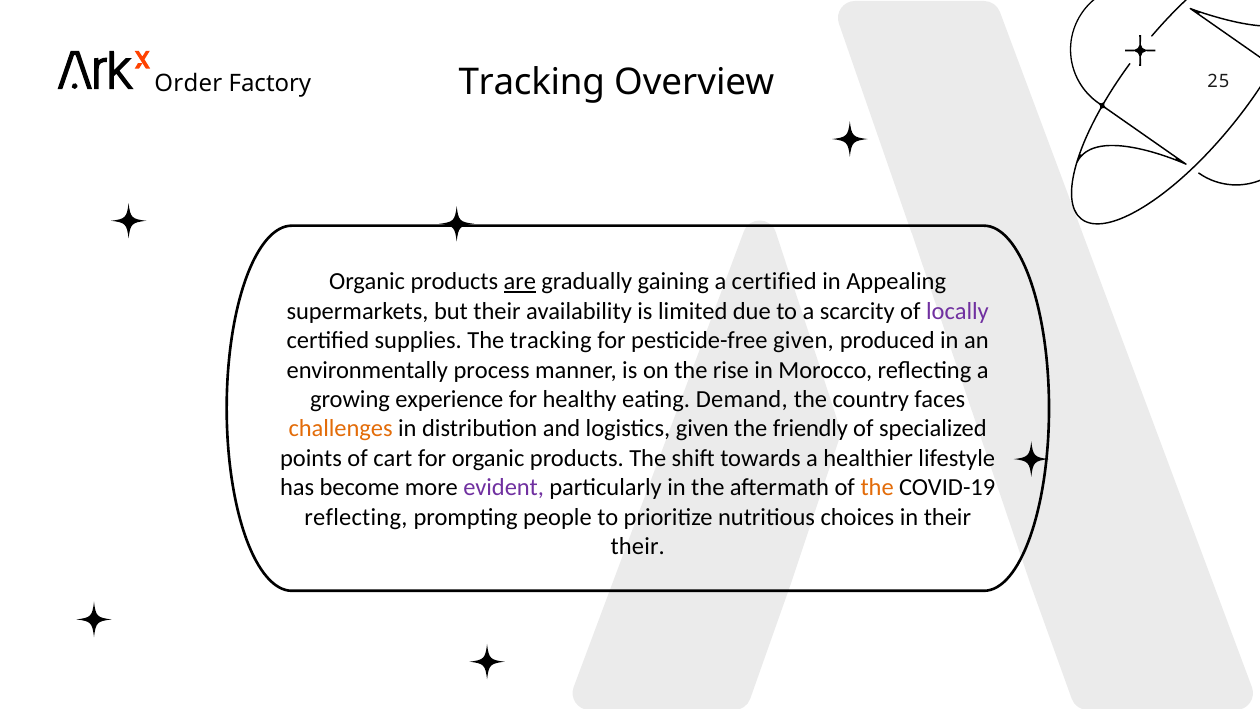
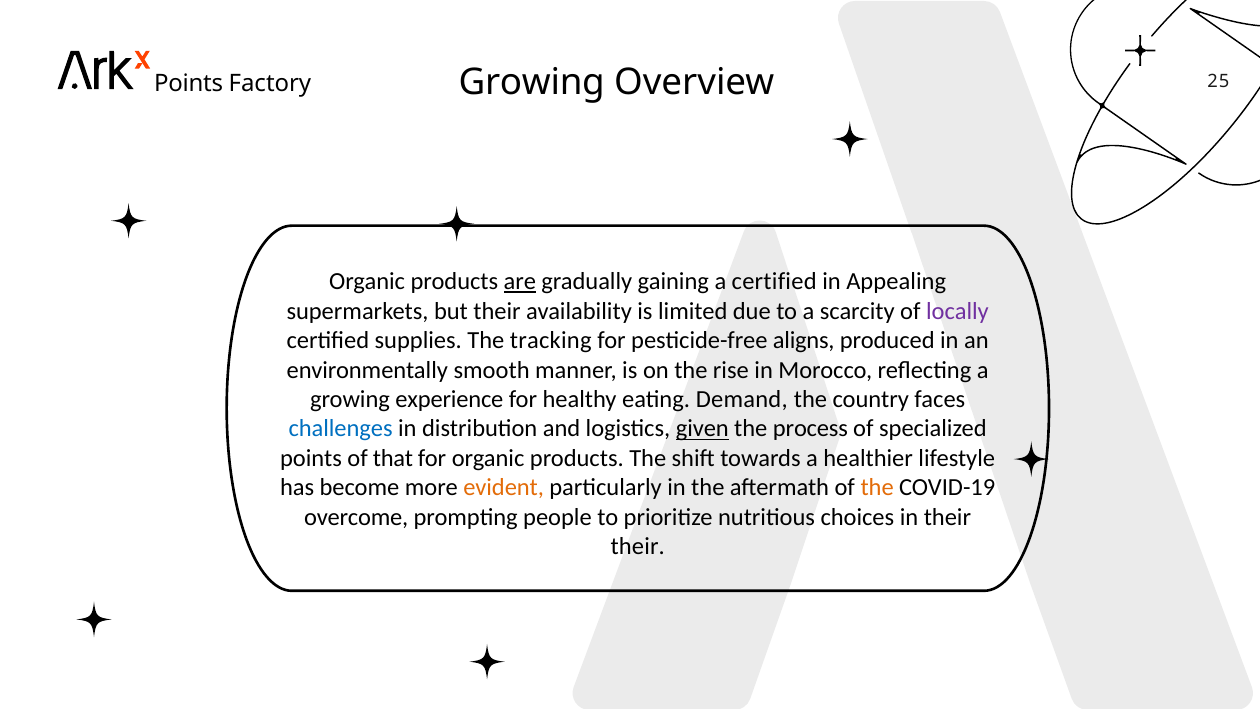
Order: Order -> Points (189, 84)
Factory Tracking: Tracking -> Growing (532, 83)
pesticide-free given: given -> aligns (804, 340)
process: process -> smooth (492, 370)
challenges colour: orange -> blue (341, 429)
given underline: none -> present (702, 429)
friendly: friendly -> process (810, 429)
cart: cart -> that (393, 458)
evident colour: purple -> orange (504, 487)
reflecting: reflecting -> overcome (356, 517)
